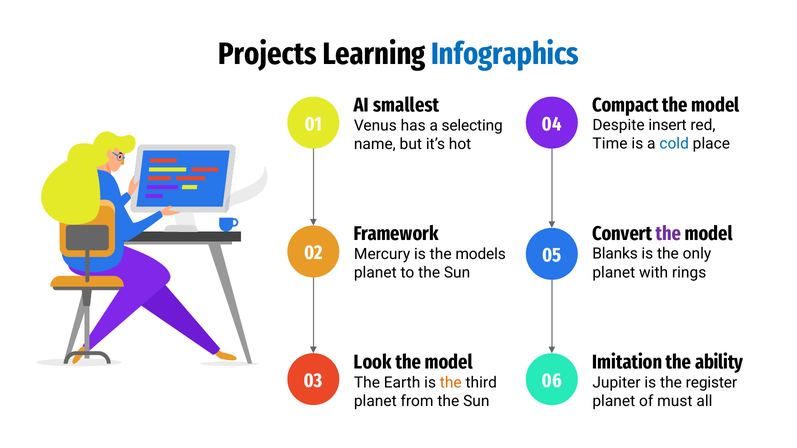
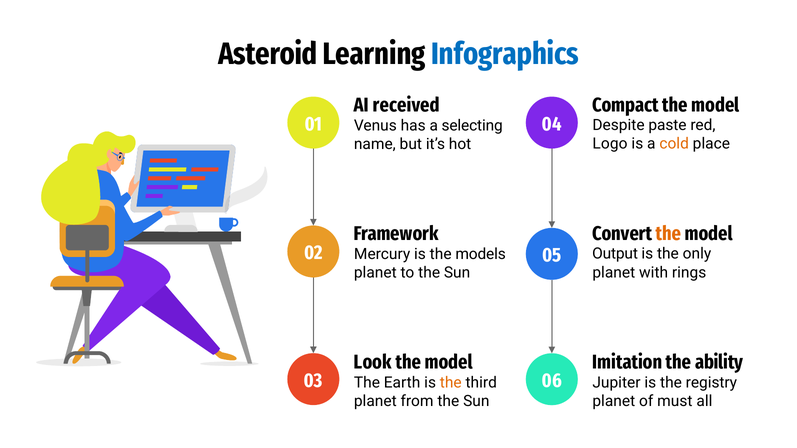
Projects: Projects -> Asteroid (268, 54)
smallest: smallest -> received (406, 105)
insert: insert -> paste (668, 125)
Time: Time -> Logo (610, 144)
cold colour: blue -> orange (674, 144)
the colour: purple -> orange (668, 234)
Blanks: Blanks -> Output (615, 254)
register: register -> registry (711, 383)
